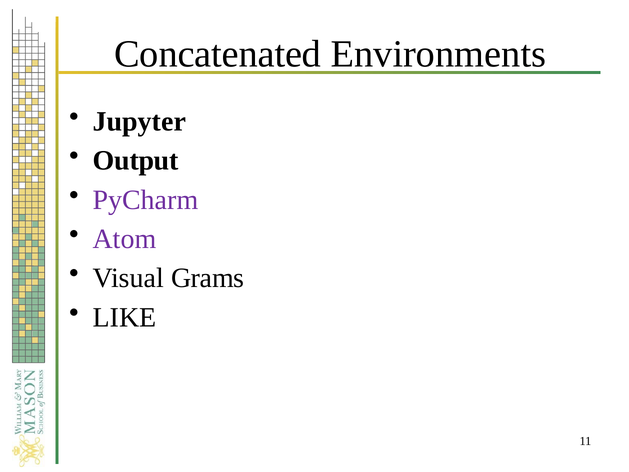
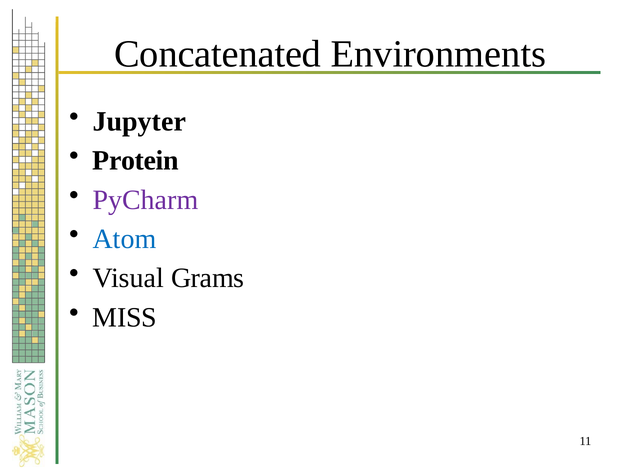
Output: Output -> Protein (136, 161)
Atom colour: purple -> blue (125, 239)
LIKE: LIKE -> MISS (125, 317)
